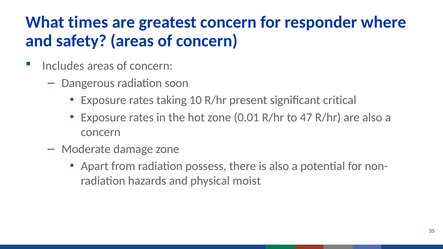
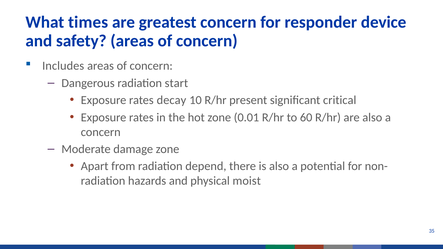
where: where -> device (384, 22)
soon: soon -> start (176, 83)
taking: taking -> decay (171, 100)
47: 47 -> 60 (306, 117)
possess: possess -> depend (206, 166)
